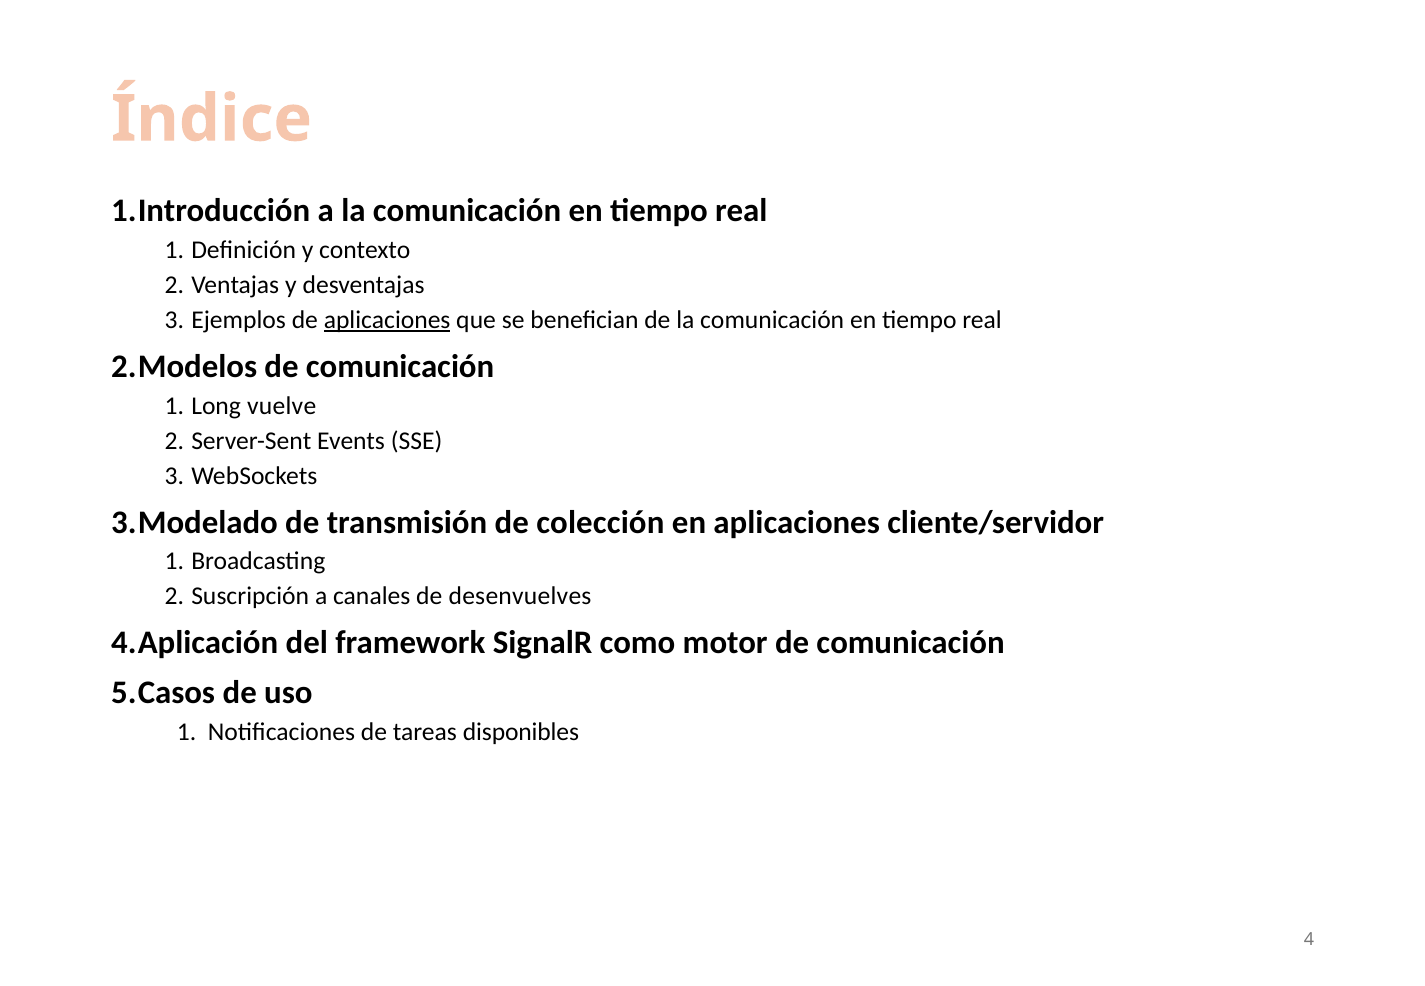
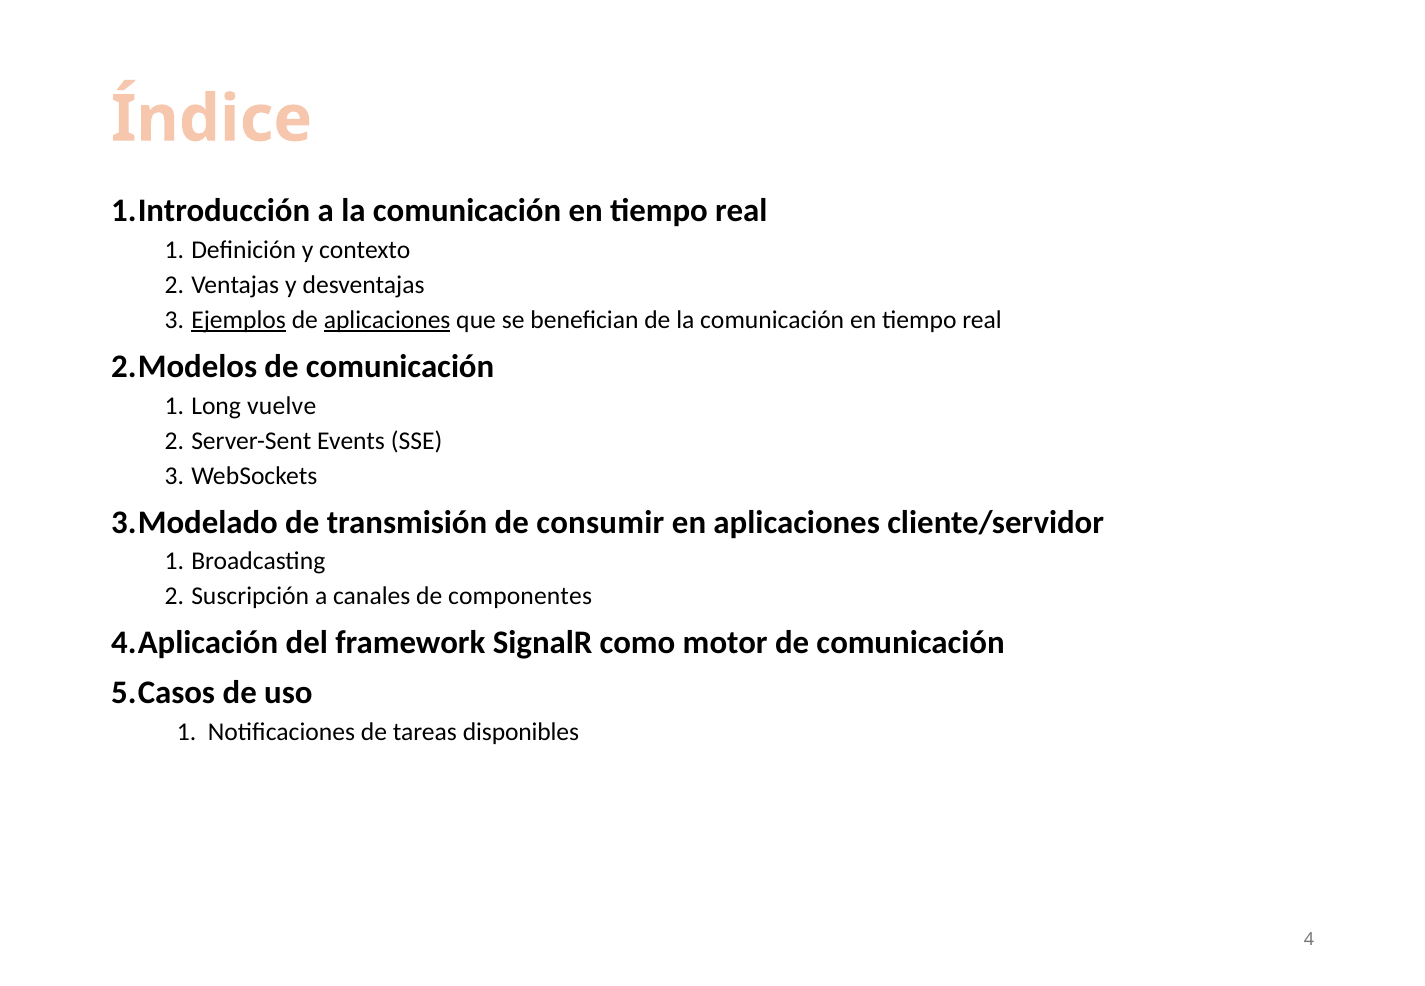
Ejemplos underline: none -> present (239, 320)
colección: colección -> consumir (600, 522)
desenvuelves: desenvuelves -> componentes (520, 597)
